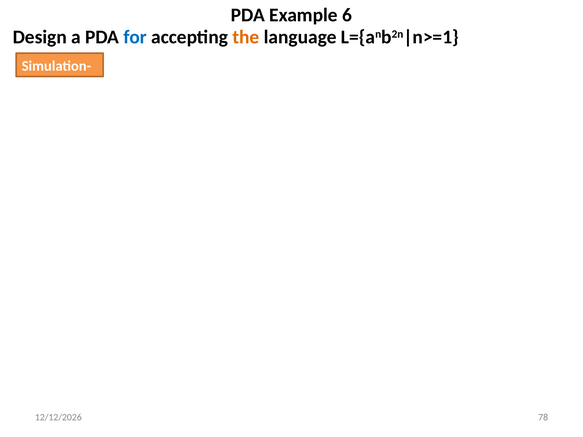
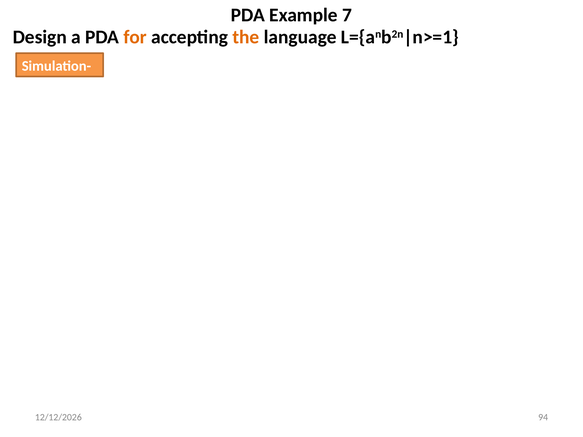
6: 6 -> 7 (347, 15)
for colour: blue -> orange (135, 37)
78: 78 -> 94 (543, 417)
